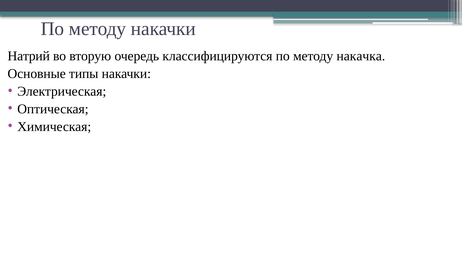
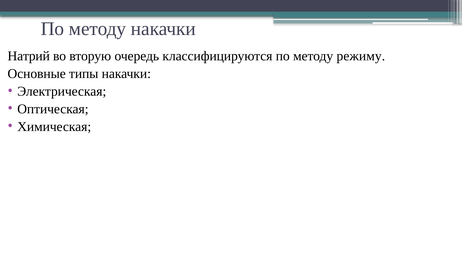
накачка: накачка -> режиму (361, 56)
